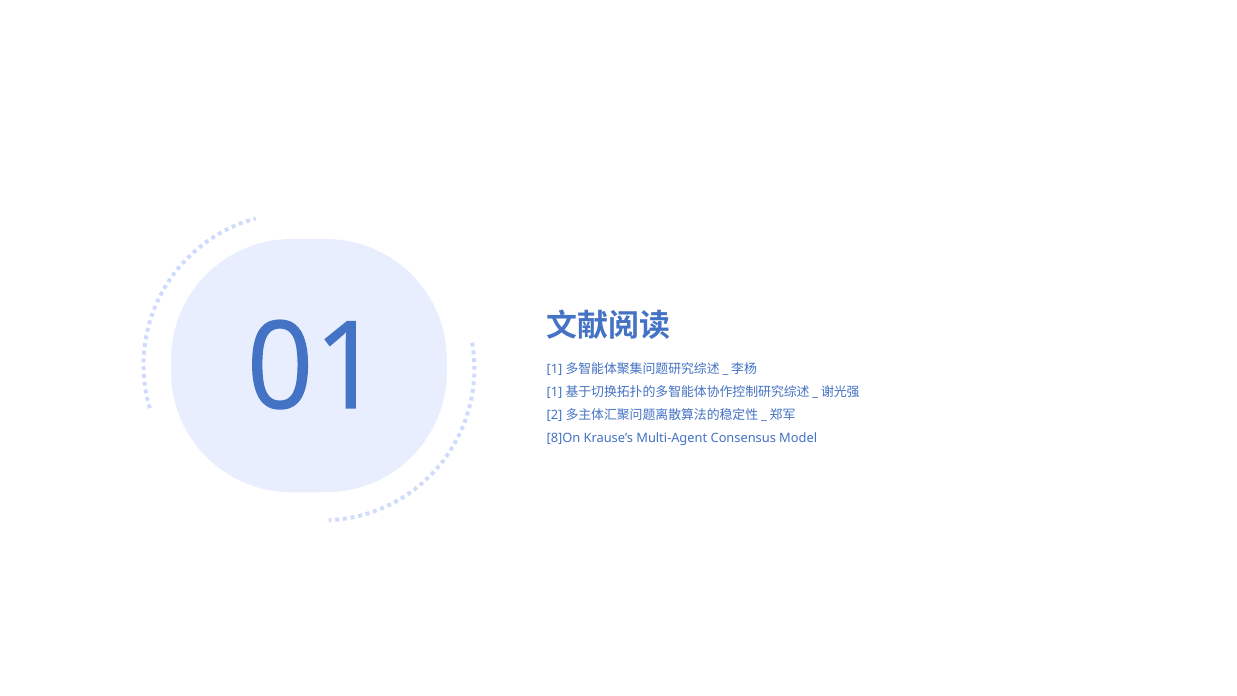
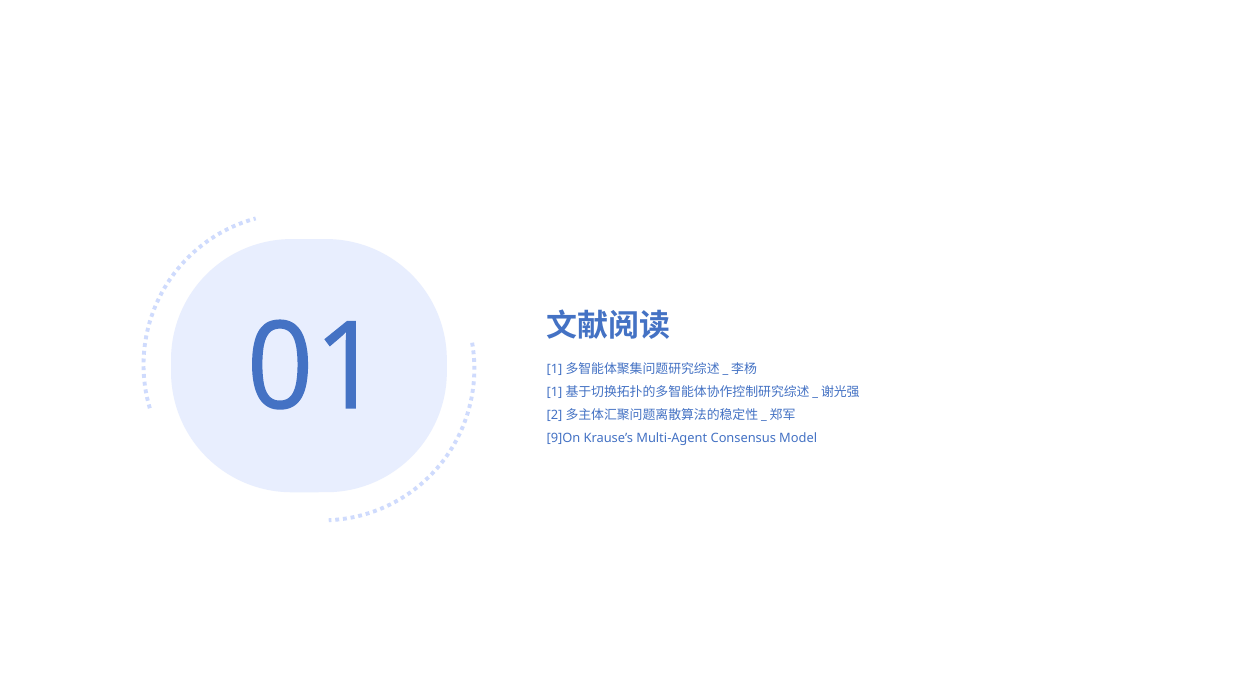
8]On: 8]On -> 9]On (564, 439)
